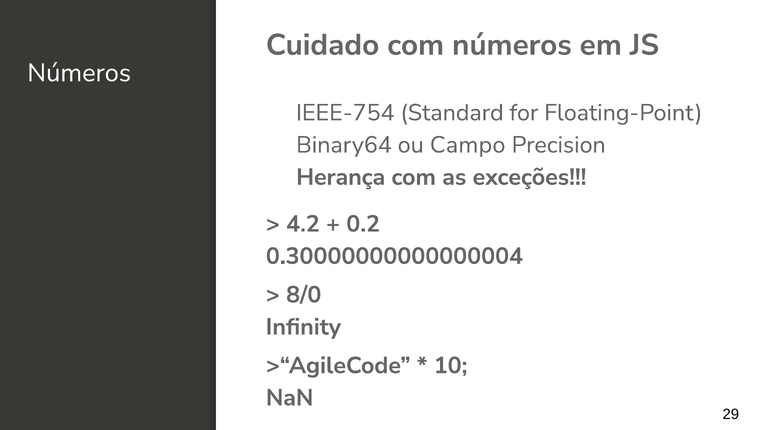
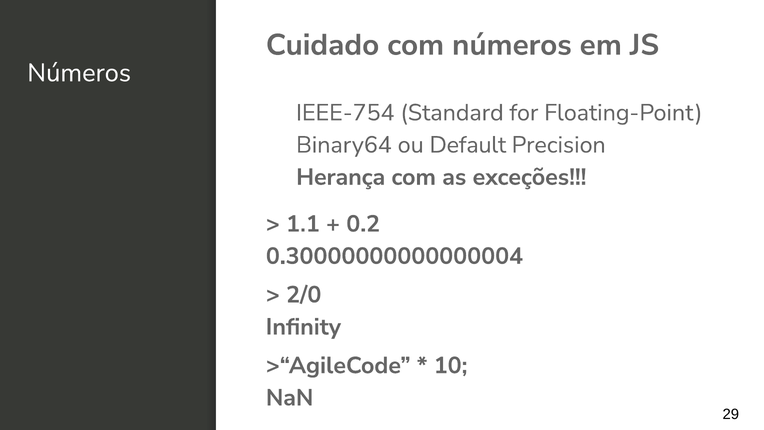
Campo: Campo -> Default (468, 145)
4.2: 4.2 -> 1.1 (303, 224)
8/0: 8/0 -> 2/0 (304, 295)
